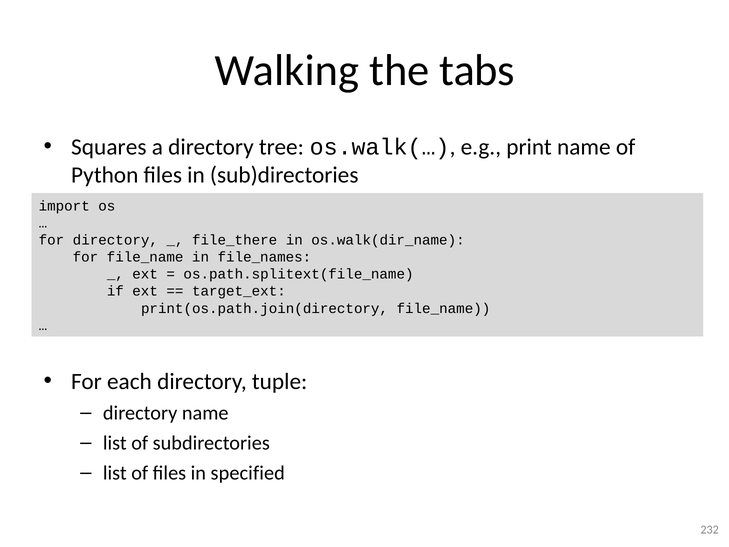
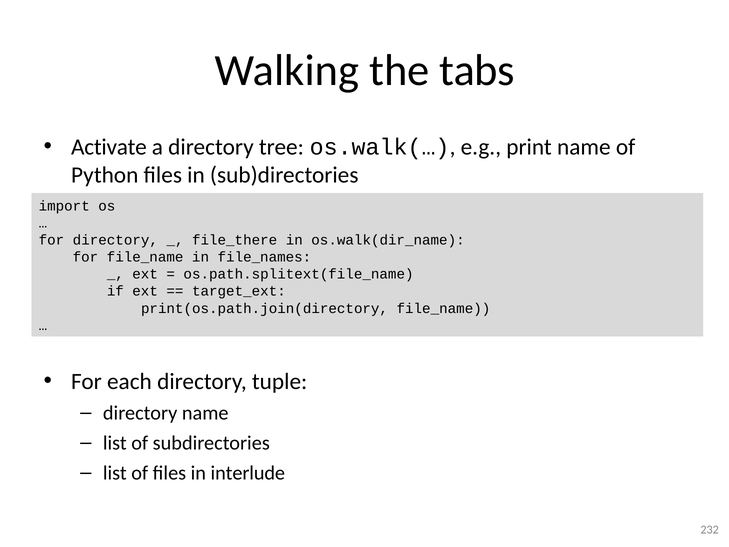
Squares: Squares -> Activate (109, 147)
specified: specified -> interlude (248, 473)
